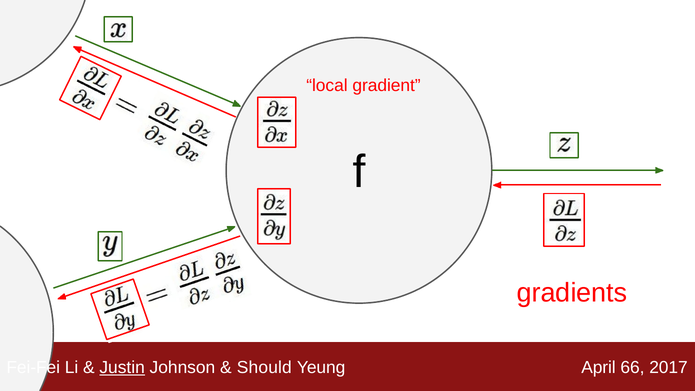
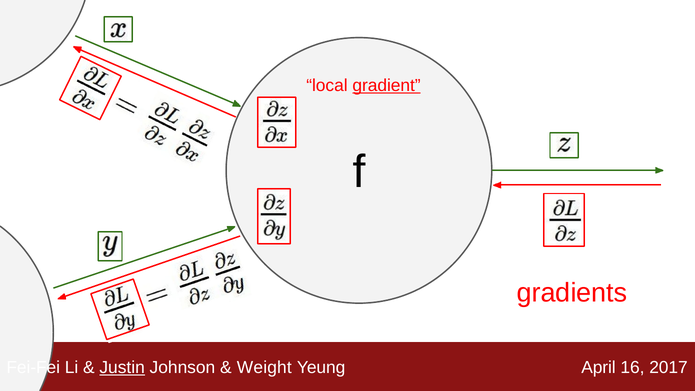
gradient underline: none -> present (387, 85)
Should: Should -> Weight (264, 368)
66: 66 -> 16 (632, 368)
